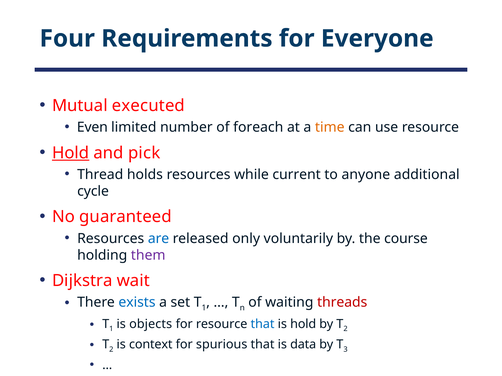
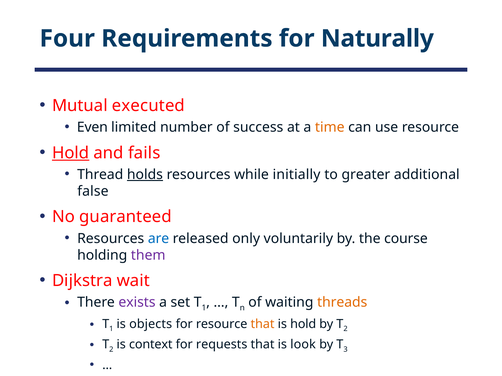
Everyone: Everyone -> Naturally (377, 39)
foreach: foreach -> success (258, 127)
pick: pick -> fails (144, 153)
holds underline: none -> present (145, 175)
current: current -> initially (297, 175)
anyone: anyone -> greater (366, 175)
cycle: cycle -> false (93, 191)
exists colour: blue -> purple (137, 303)
threads colour: red -> orange (342, 303)
that colour: blue -> orange (263, 324)
spurious: spurious -> requests (222, 345)
data: data -> look (303, 345)
